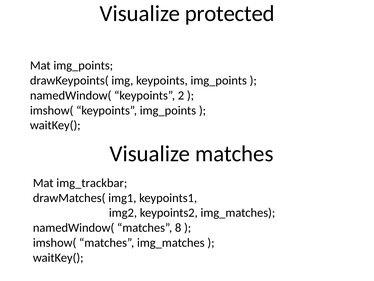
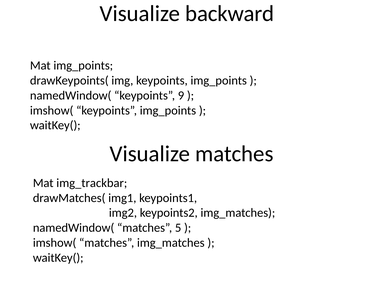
protected: protected -> backward (230, 14)
2: 2 -> 9 (181, 95)
8: 8 -> 5 (178, 227)
